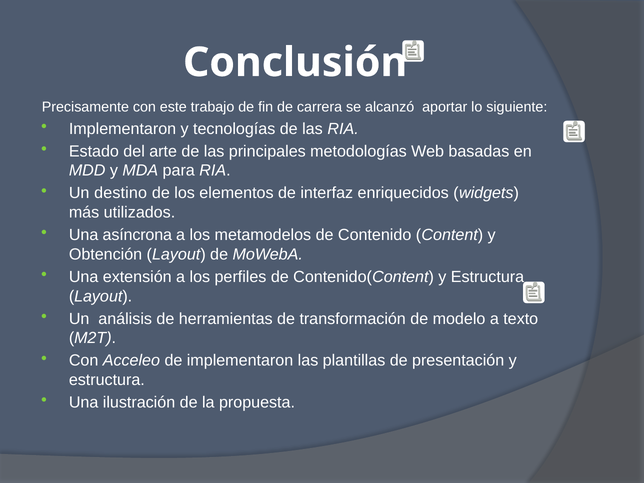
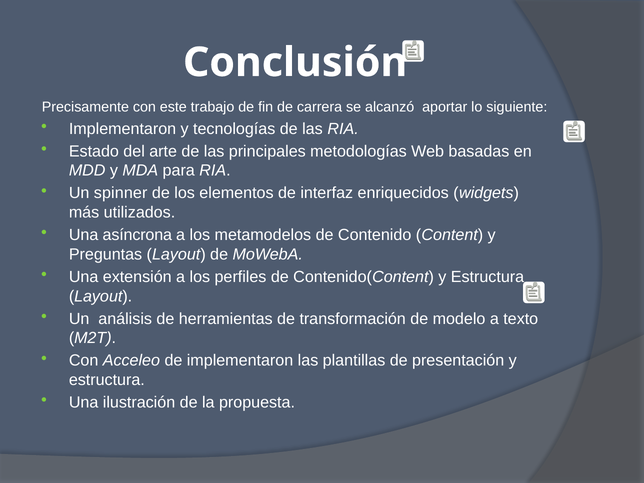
destino: destino -> spinner (121, 193)
Obtención: Obtención -> Preguntas (106, 254)
